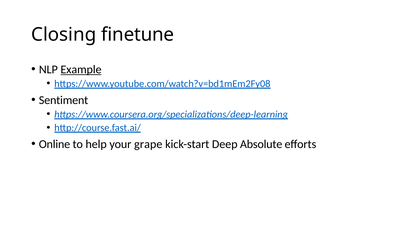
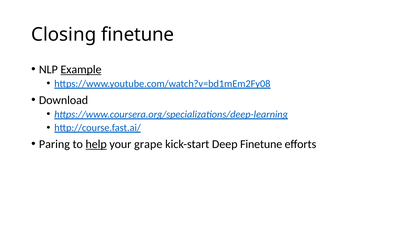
Sentiment: Sentiment -> Download (64, 100)
Online: Online -> Paring (54, 144)
help underline: none -> present (96, 144)
Deep Absolute: Absolute -> Finetune (261, 144)
